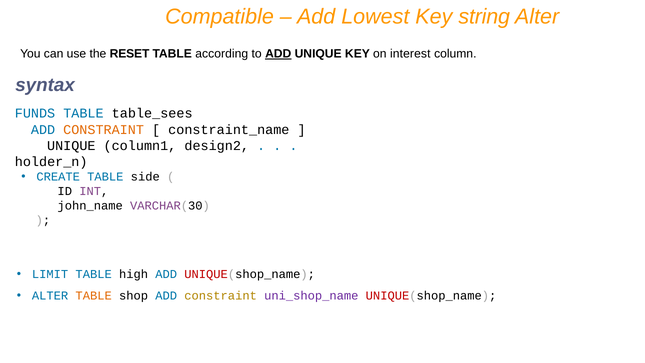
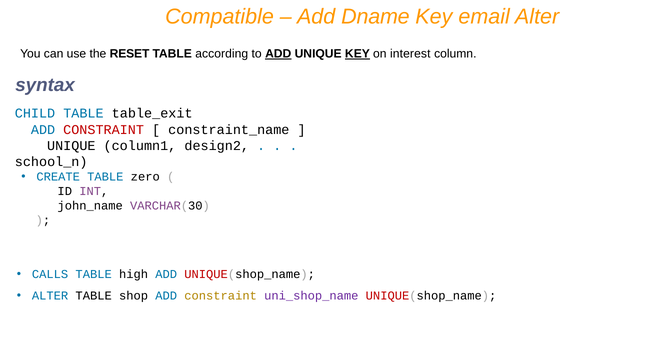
Lowest: Lowest -> Dname (375, 17)
string: string -> email (484, 17)
KEY underline: none -> present (357, 54)
FUNDS: FUNDS -> CHILD (35, 113)
table_sees: table_sees -> table_exit (152, 113)
CONSTRAINT colour: orange -> red (104, 130)
holder_n: holder_n -> school_n (51, 162)
side: side -> zero (145, 177)
LIMIT: LIMIT -> CALLS (50, 274)
TABLE colour: orange -> black (94, 296)
